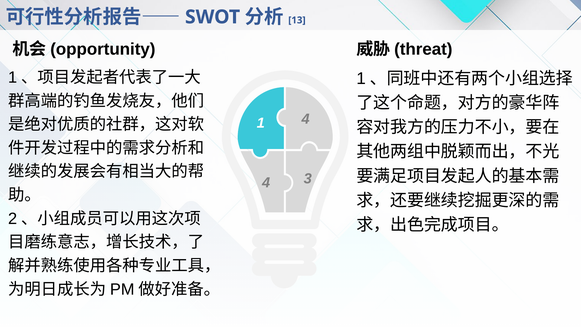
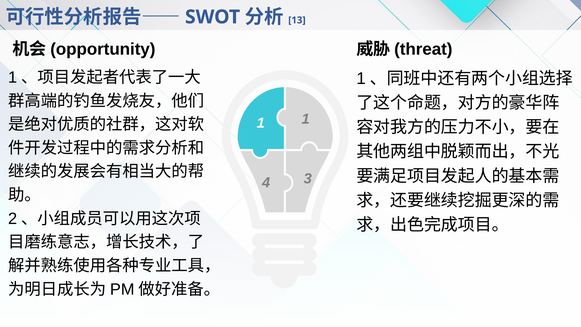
1 4: 4 -> 1 (306, 119)
